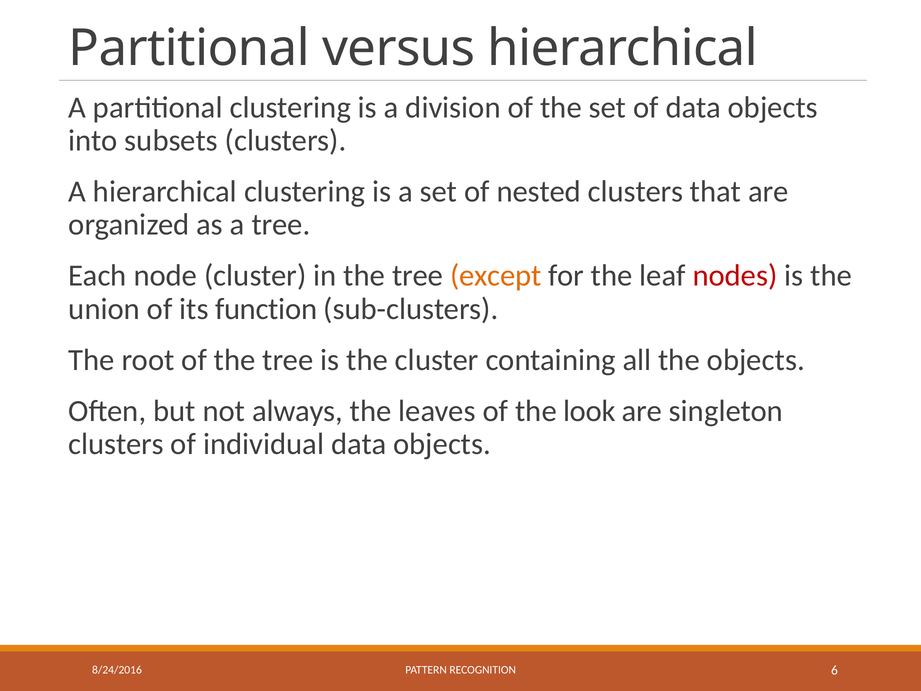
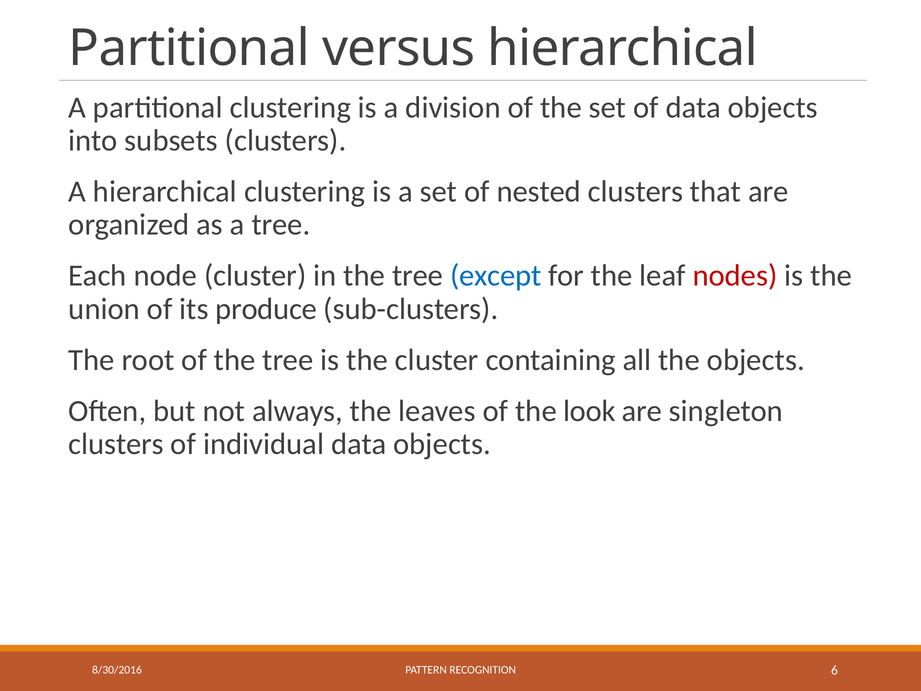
except colour: orange -> blue (496, 276)
function: function -> produce (266, 309)
8/24/2016: 8/24/2016 -> 8/30/2016 (117, 670)
